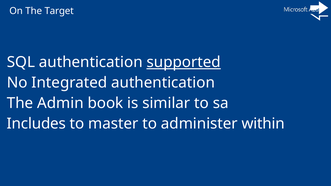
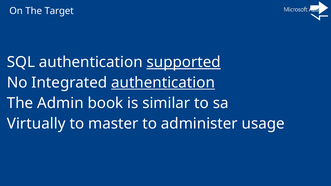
authentication underline: none -> present (163, 83)
Includes: Includes -> Virtually (36, 124)
within: within -> usage (263, 124)
